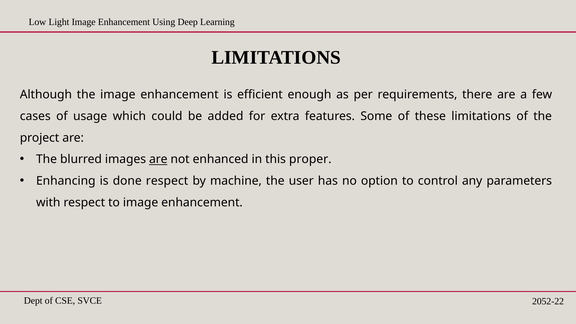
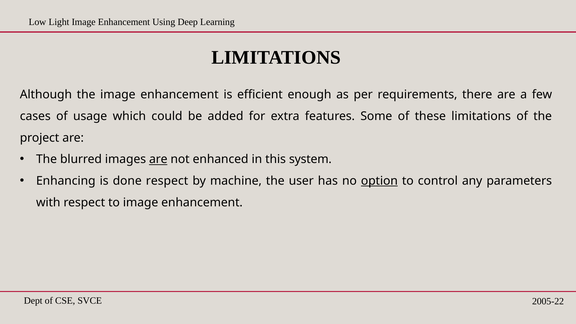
proper: proper -> system (310, 159)
option underline: none -> present (379, 181)
2052-22: 2052-22 -> 2005-22 (548, 301)
